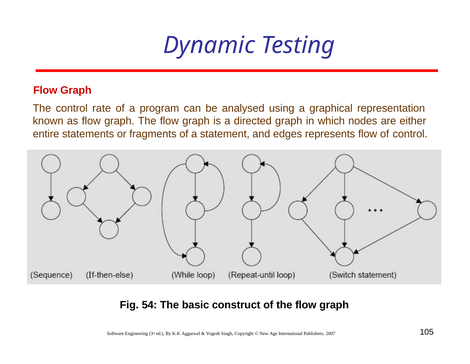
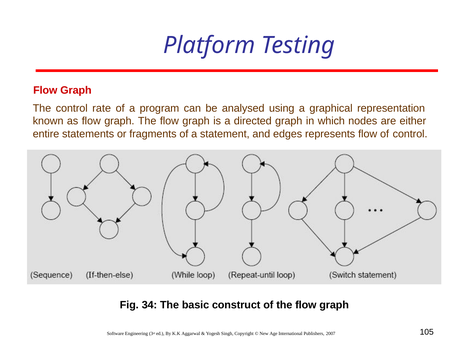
Dynamic: Dynamic -> Platform (209, 45)
54: 54 -> 34 (149, 304)
